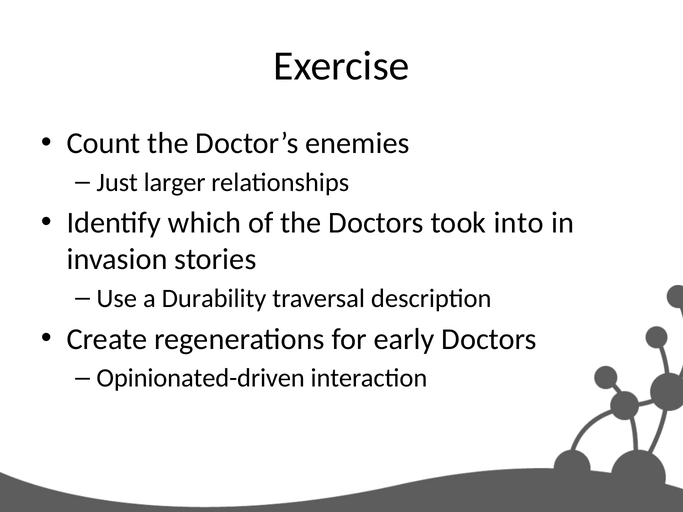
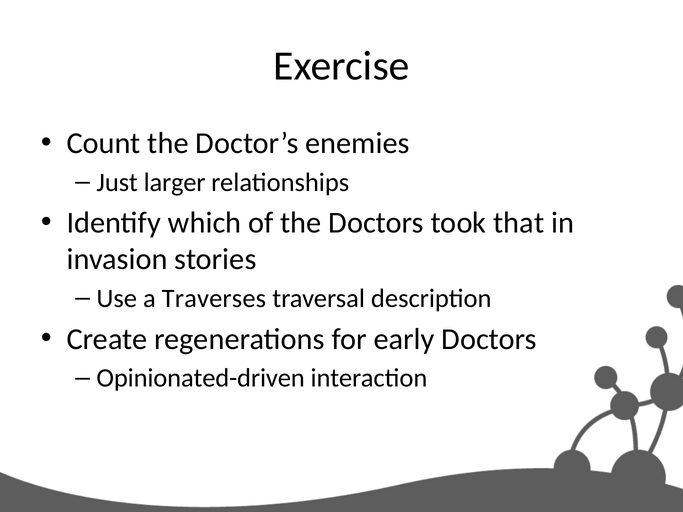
into: into -> that (519, 223)
Durability: Durability -> Traverses (214, 299)
